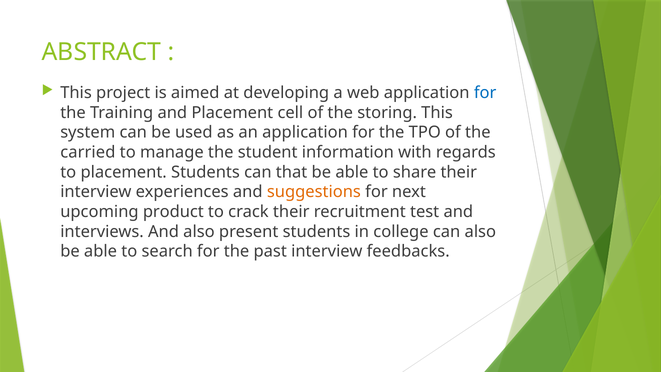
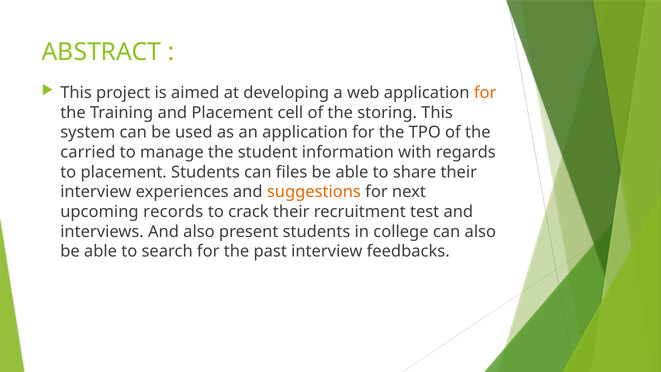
for colour: blue -> orange (485, 93)
that: that -> files (292, 172)
product: product -> records (173, 212)
